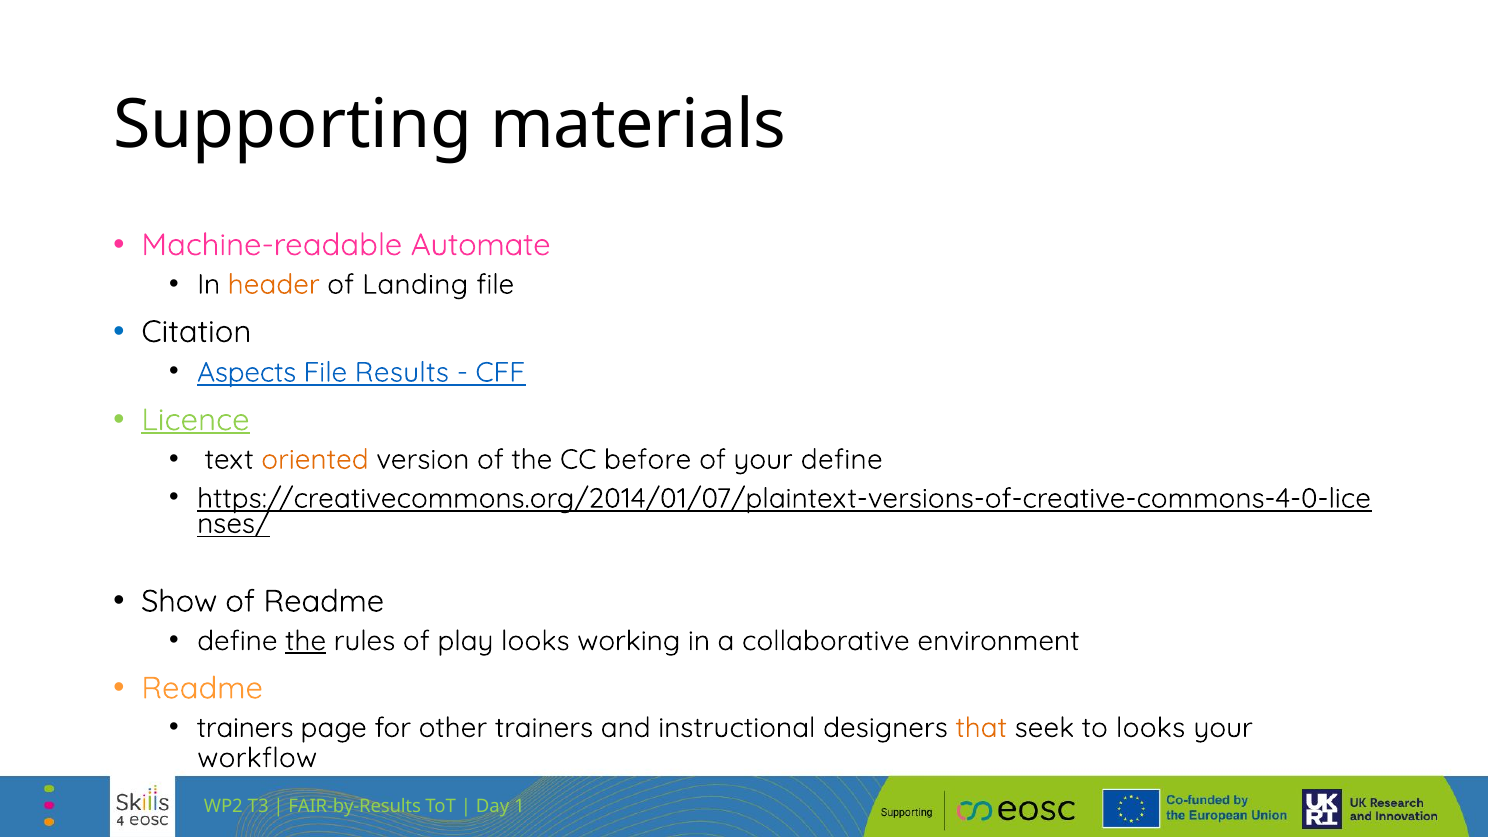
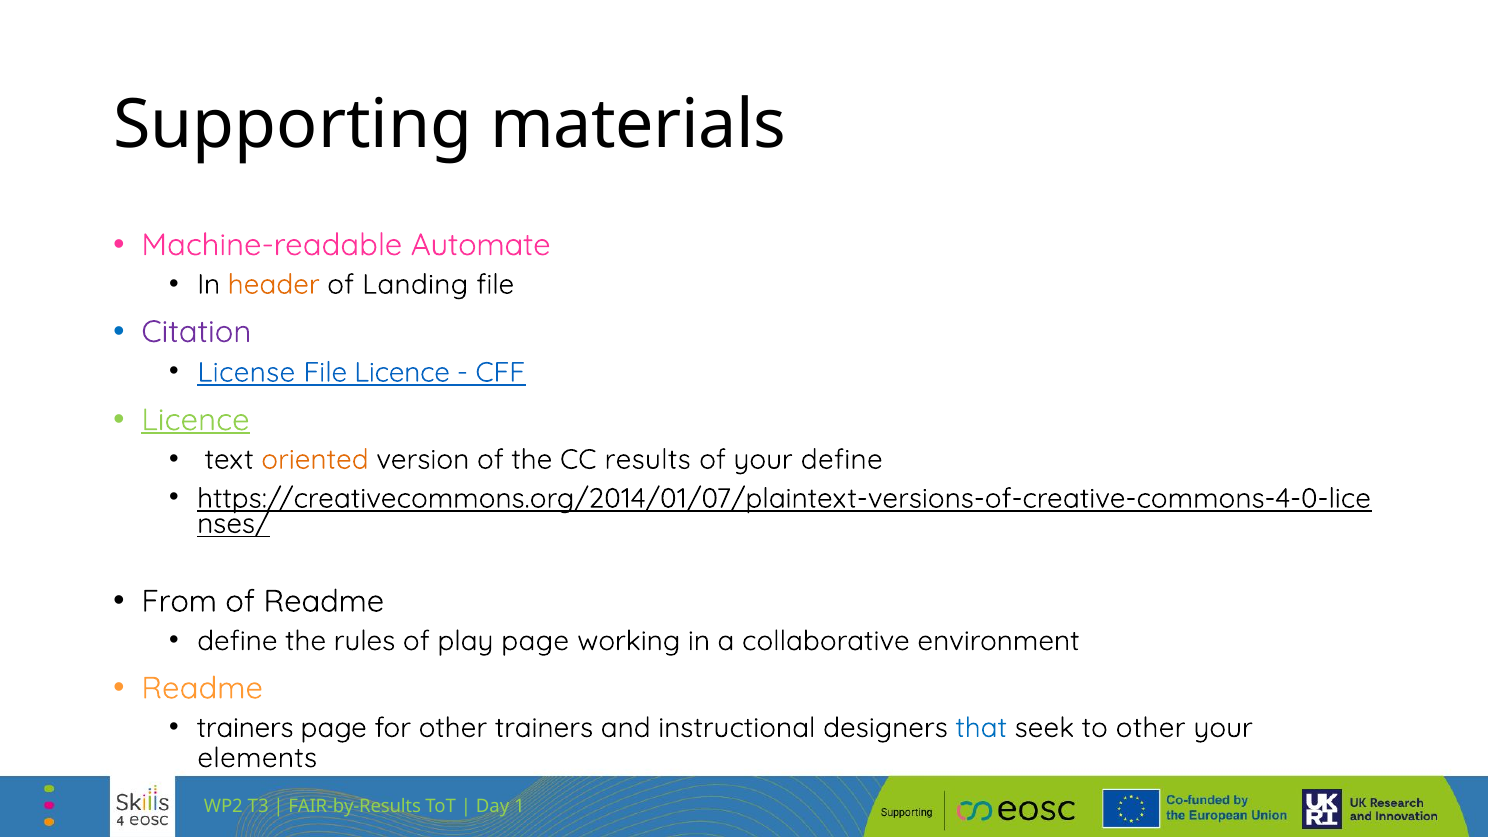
Citation colour: black -> purple (196, 332)
Aspects: Aspects -> License (246, 372)
File Results: Results -> Licence (402, 372)
before: before -> results (648, 460)
Show: Show -> From (179, 601)
the underline: present -> none (306, 641)
play looks: looks -> page (535, 641)
that colour: orange -> blue (981, 728)
to looks: looks -> other (1151, 728)
workflow: workflow -> elements (257, 758)
